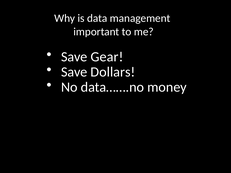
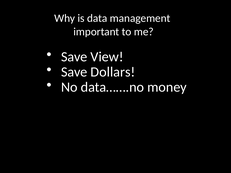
Gear: Gear -> View (107, 57)
